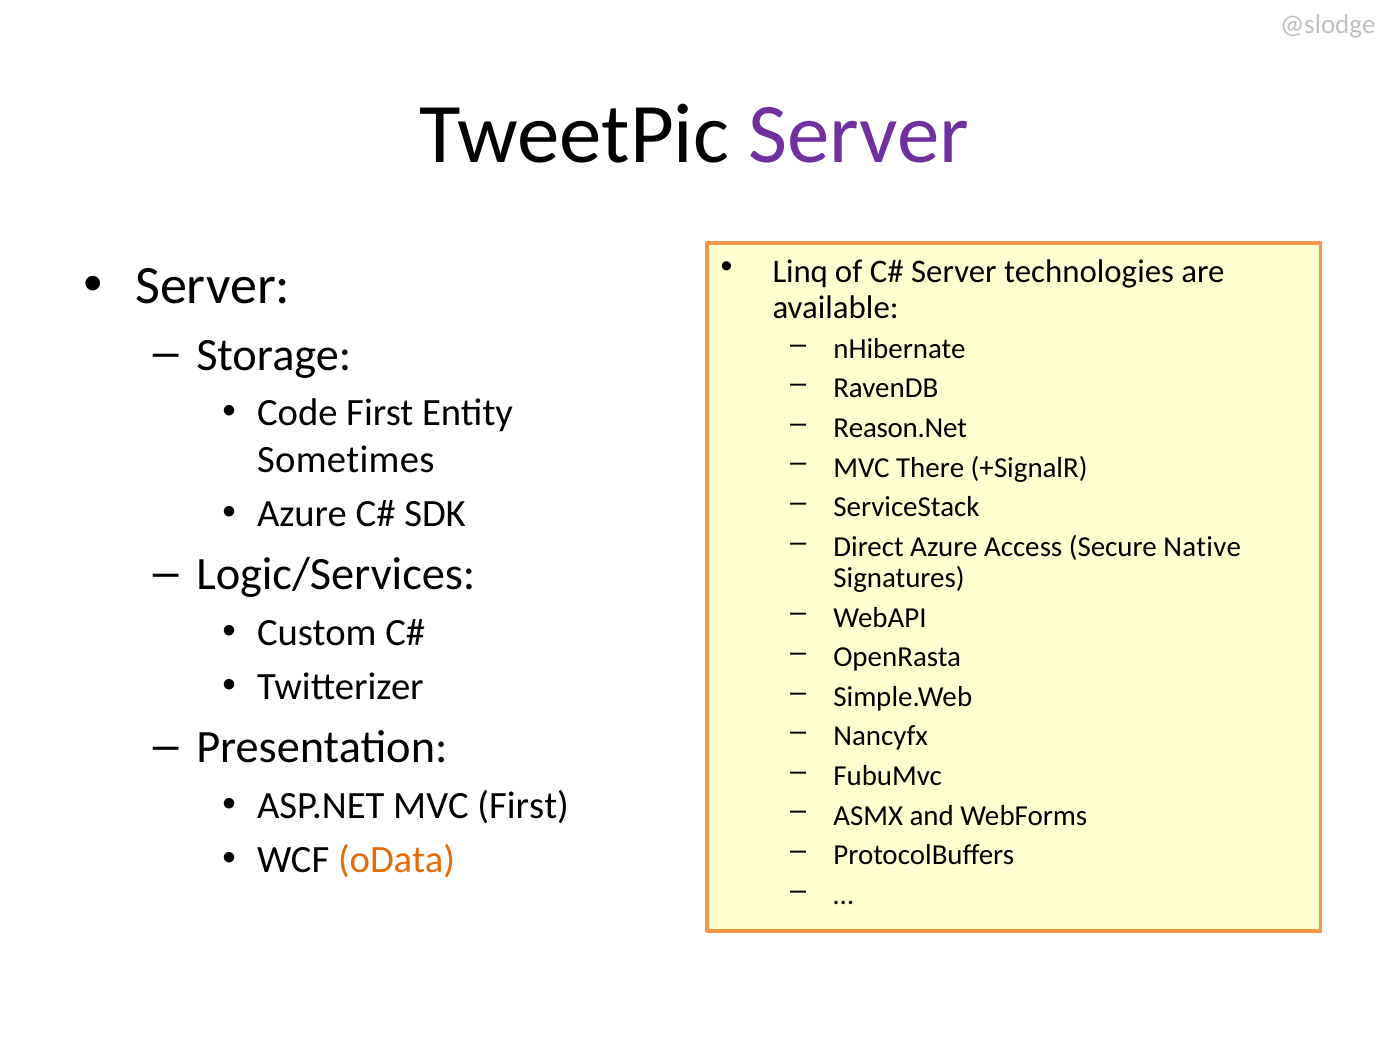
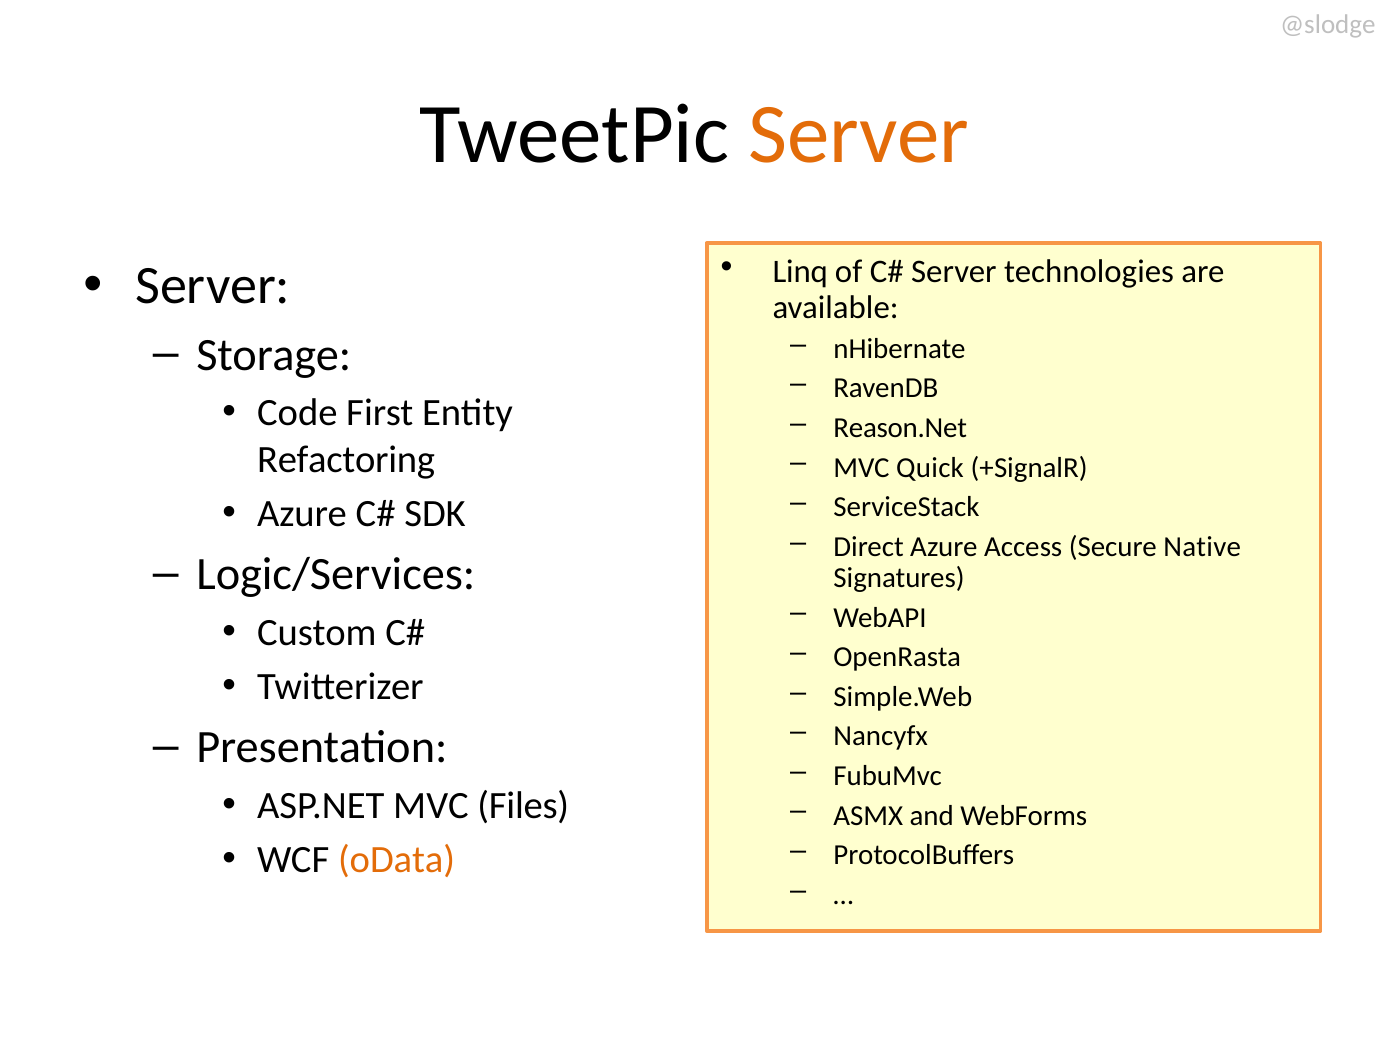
Server colour: purple -> orange (859, 135)
Sometimes: Sometimes -> Refactoring (346, 460)
There: There -> Quick (930, 468)
MVC First: First -> Files (523, 806)
